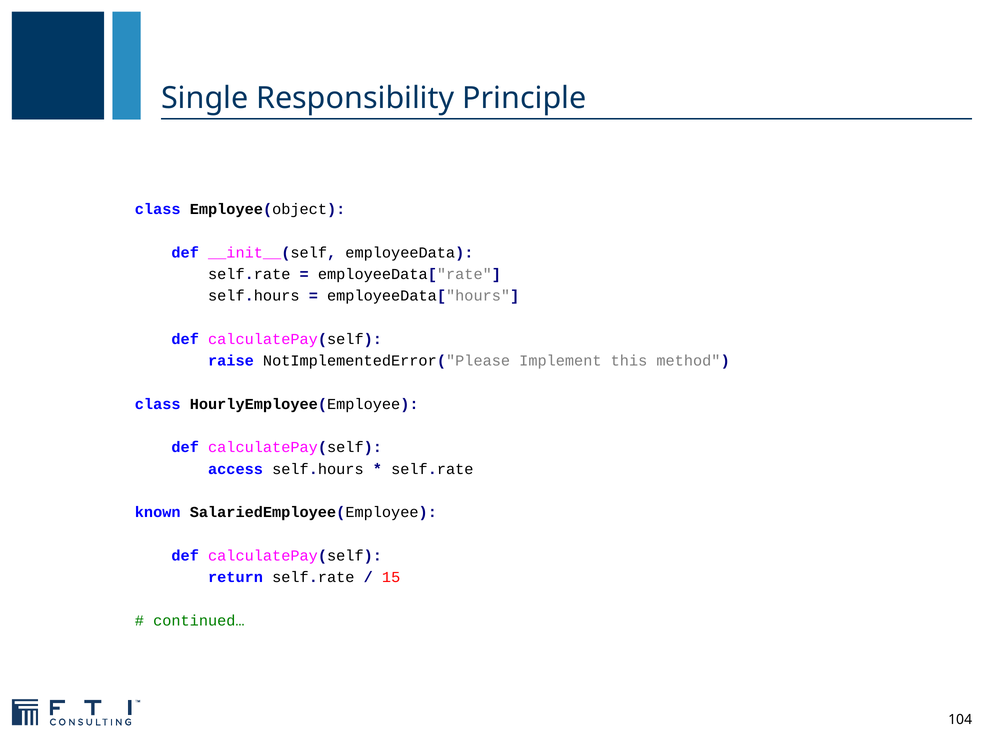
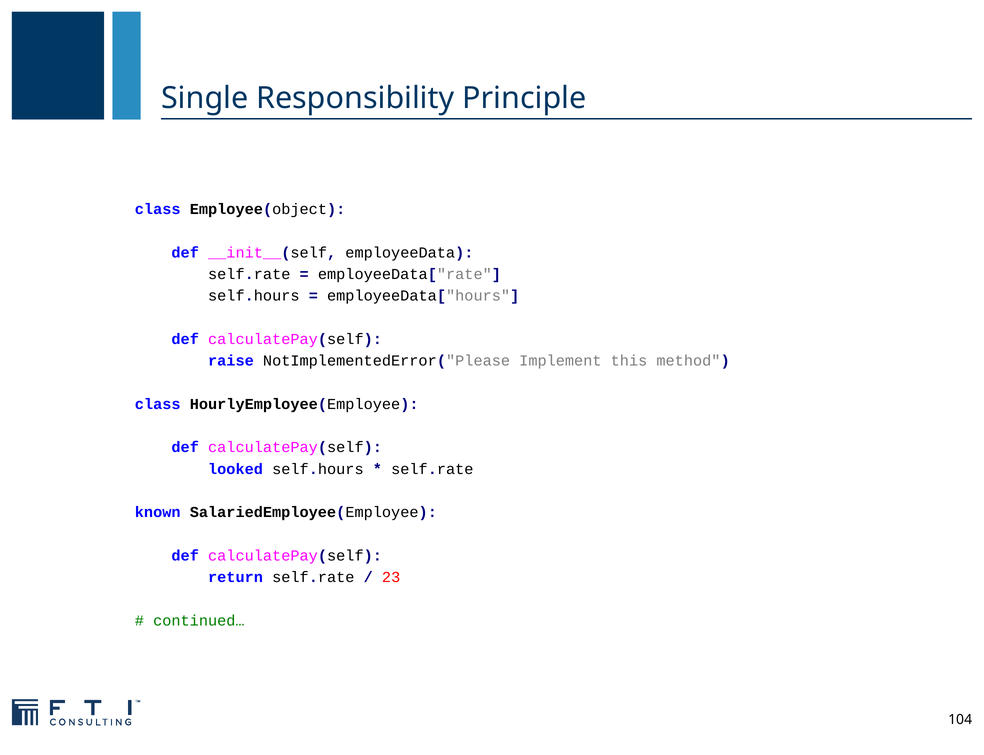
access: access -> looked (236, 469)
15: 15 -> 23 (391, 577)
